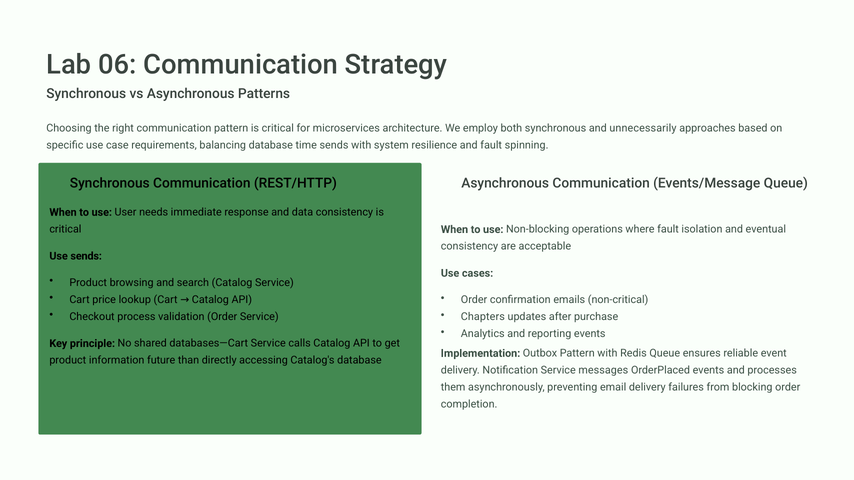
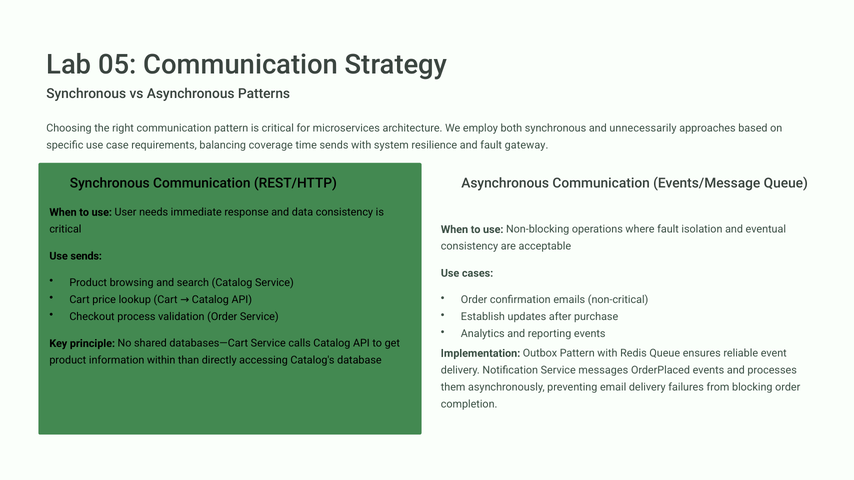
06: 06 -> 05 (117, 65)
balancing database: database -> coverage (271, 145)
spinning: spinning -> gateway (527, 145)
Chapters: Chapters -> Establish (483, 317)
future: future -> within (161, 361)
